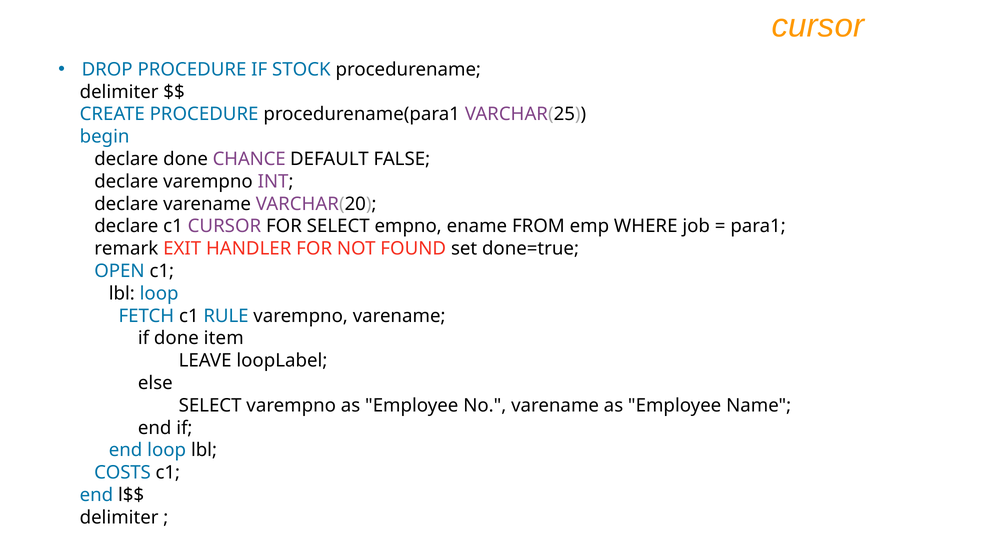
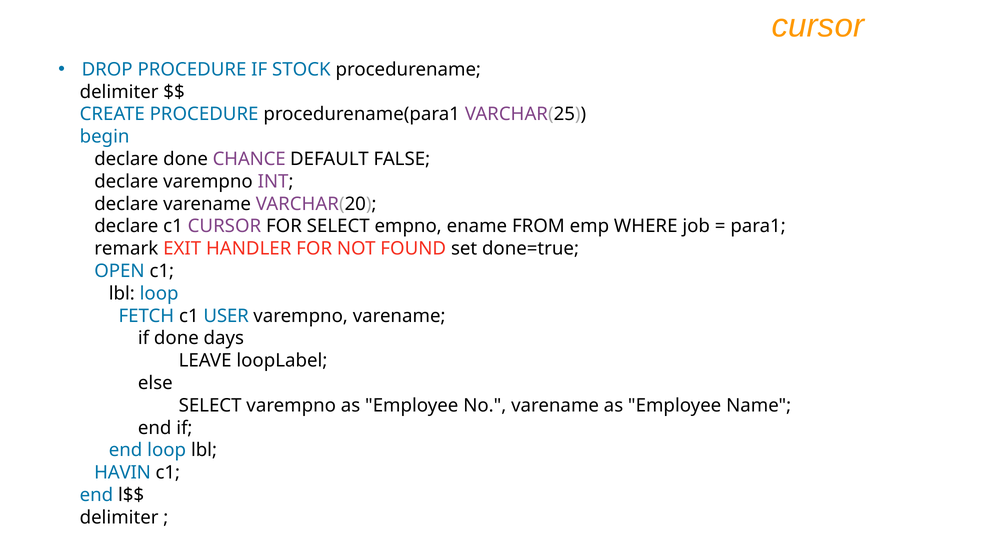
RULE: RULE -> USER (226, 316)
item: item -> days (224, 338)
COSTS: COSTS -> HAVIN (123, 473)
